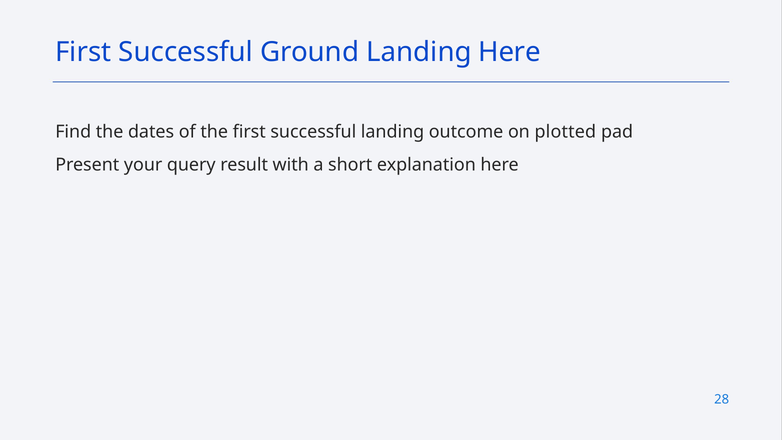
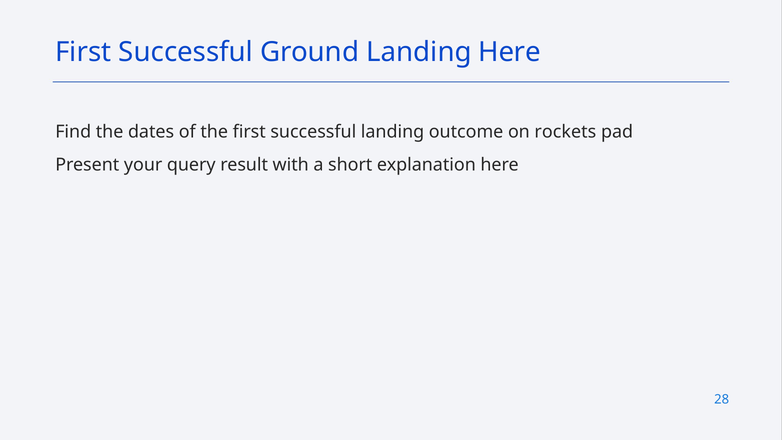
plotted: plotted -> rockets (565, 132)
